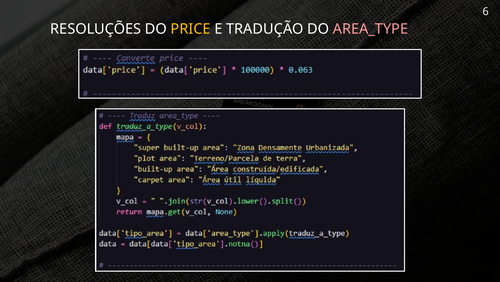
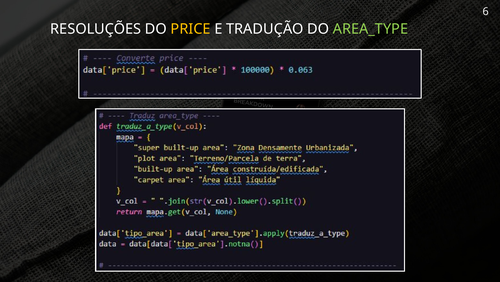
AREA_TYPE colour: pink -> light green (370, 29)
